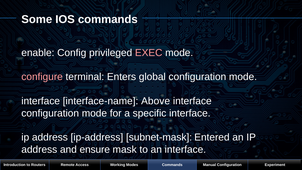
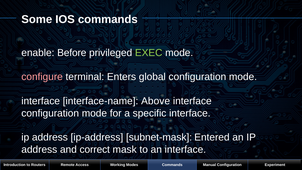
Config: Config -> Before (72, 53)
EXEC colour: pink -> light green (149, 53)
ensure: ensure -> correct (95, 149)
